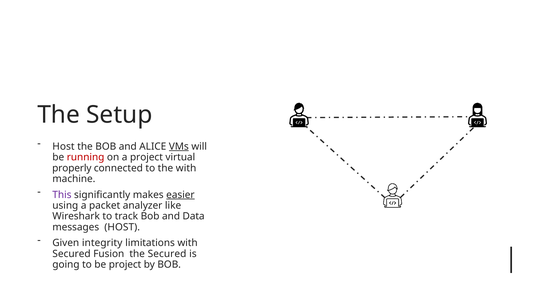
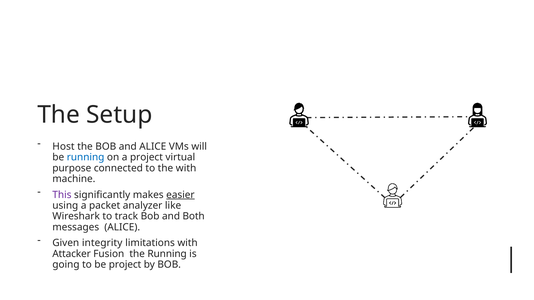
VMs underline: present -> none (179, 147)
running colour: red -> blue (86, 157)
properly: properly -> purpose (72, 168)
Data: Data -> Both (194, 217)
messages HOST: HOST -> ALICE (122, 227)
Secured: Secured -> Attacker (72, 254)
the Secured: Secured -> Running (167, 254)
